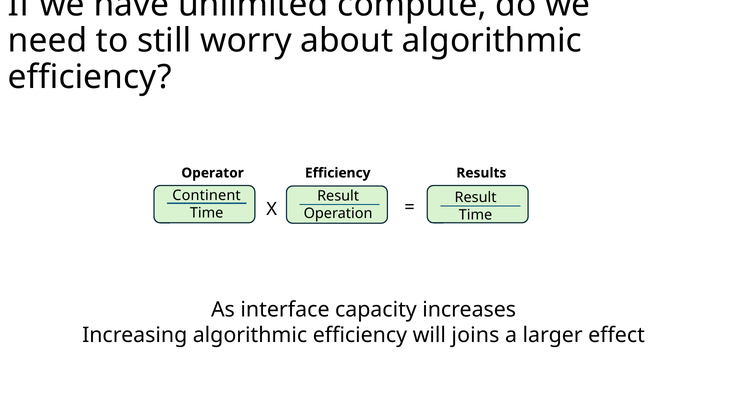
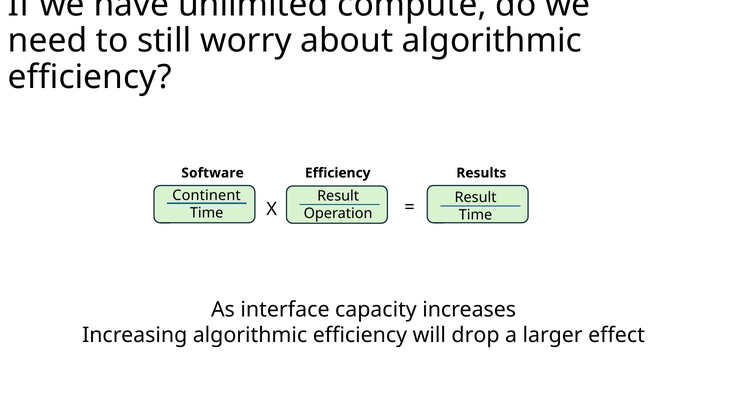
Operator: Operator -> Software (213, 173)
joins: joins -> drop (476, 336)
